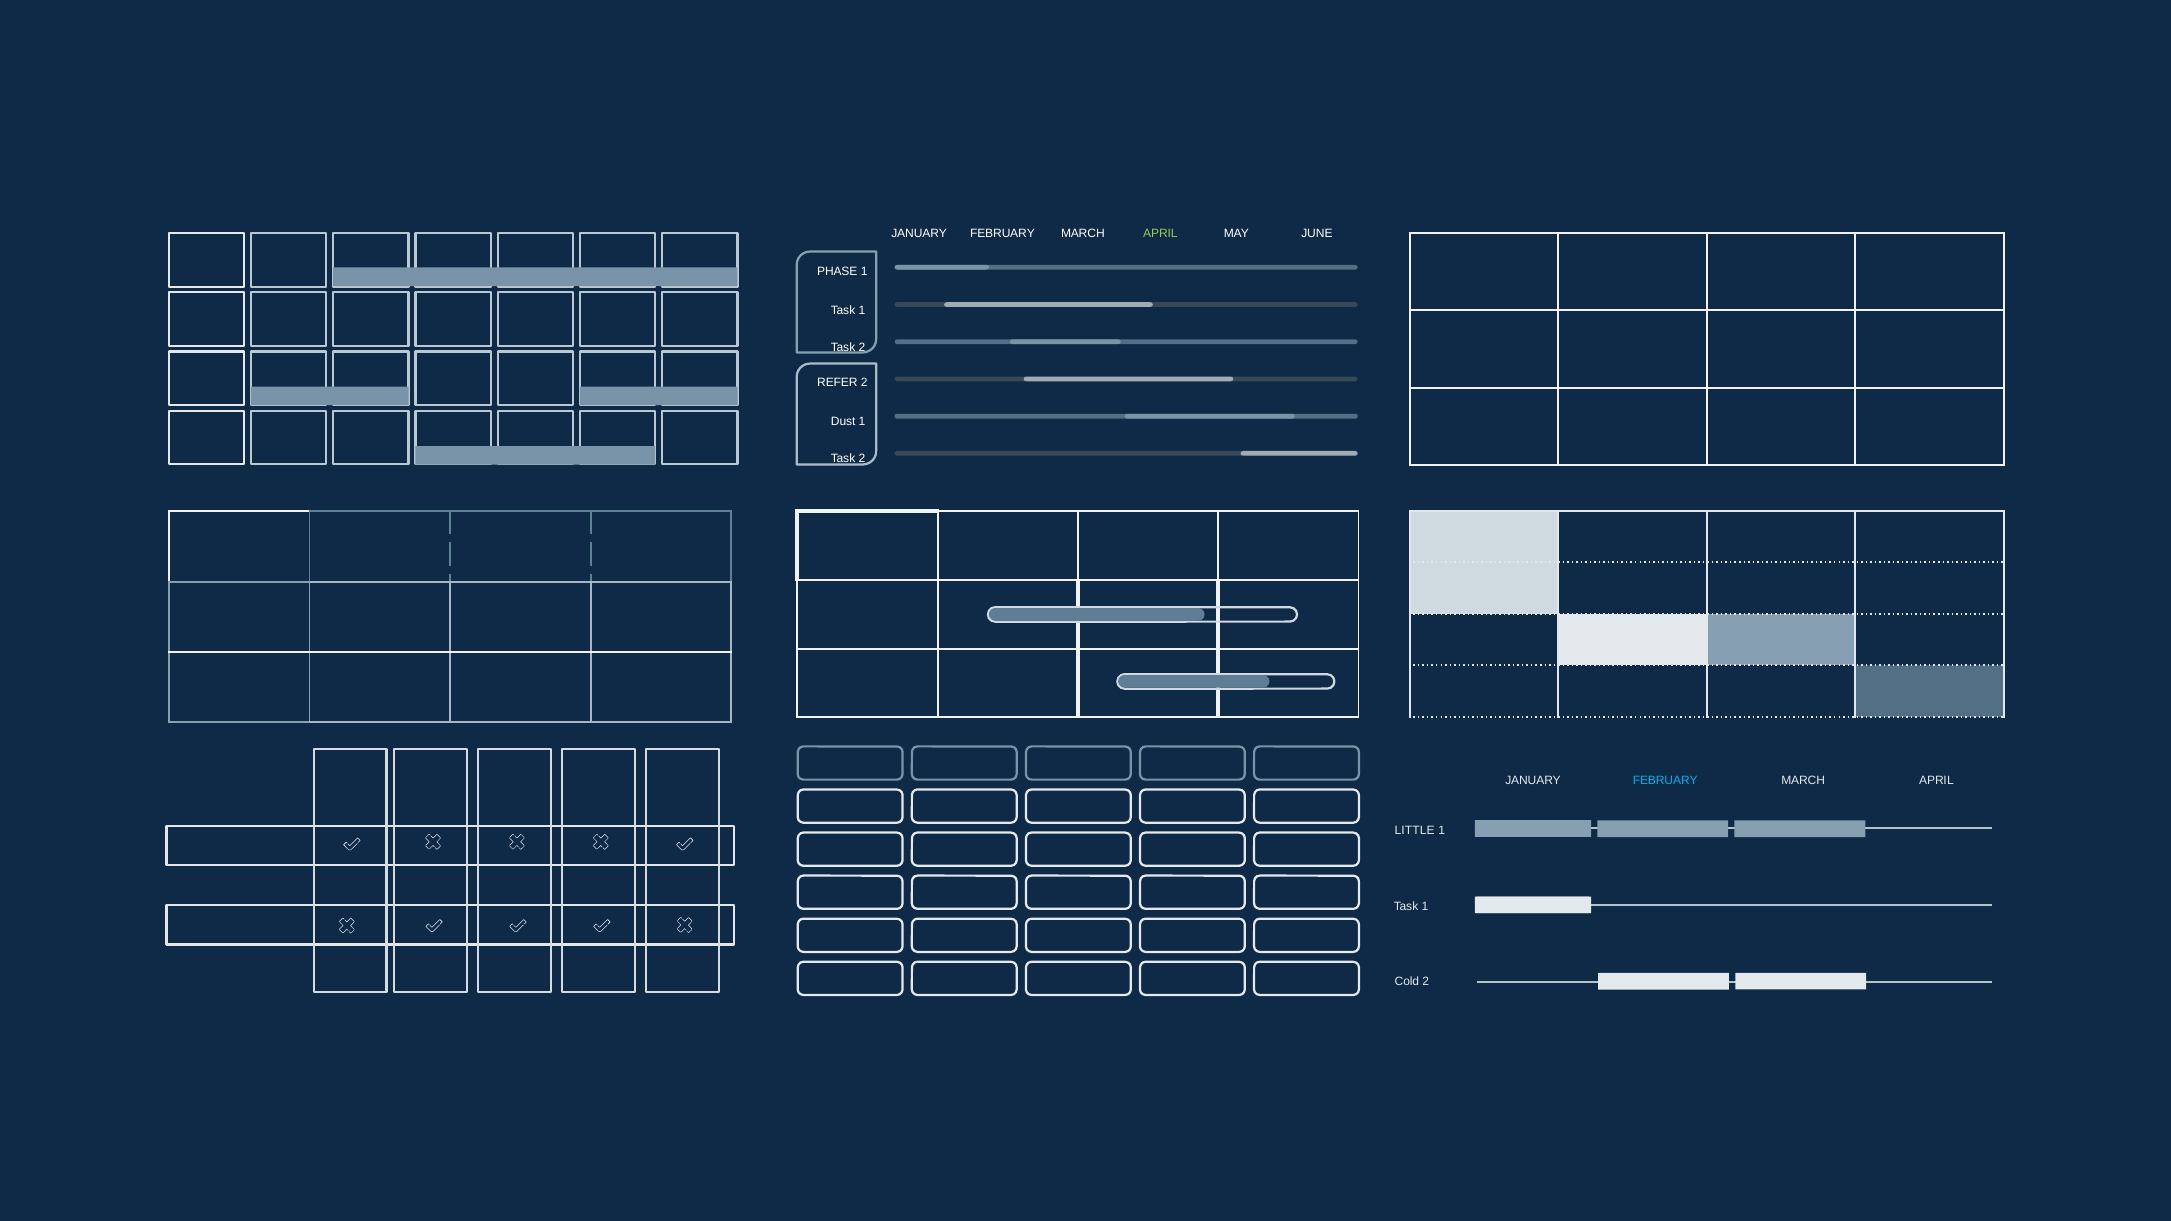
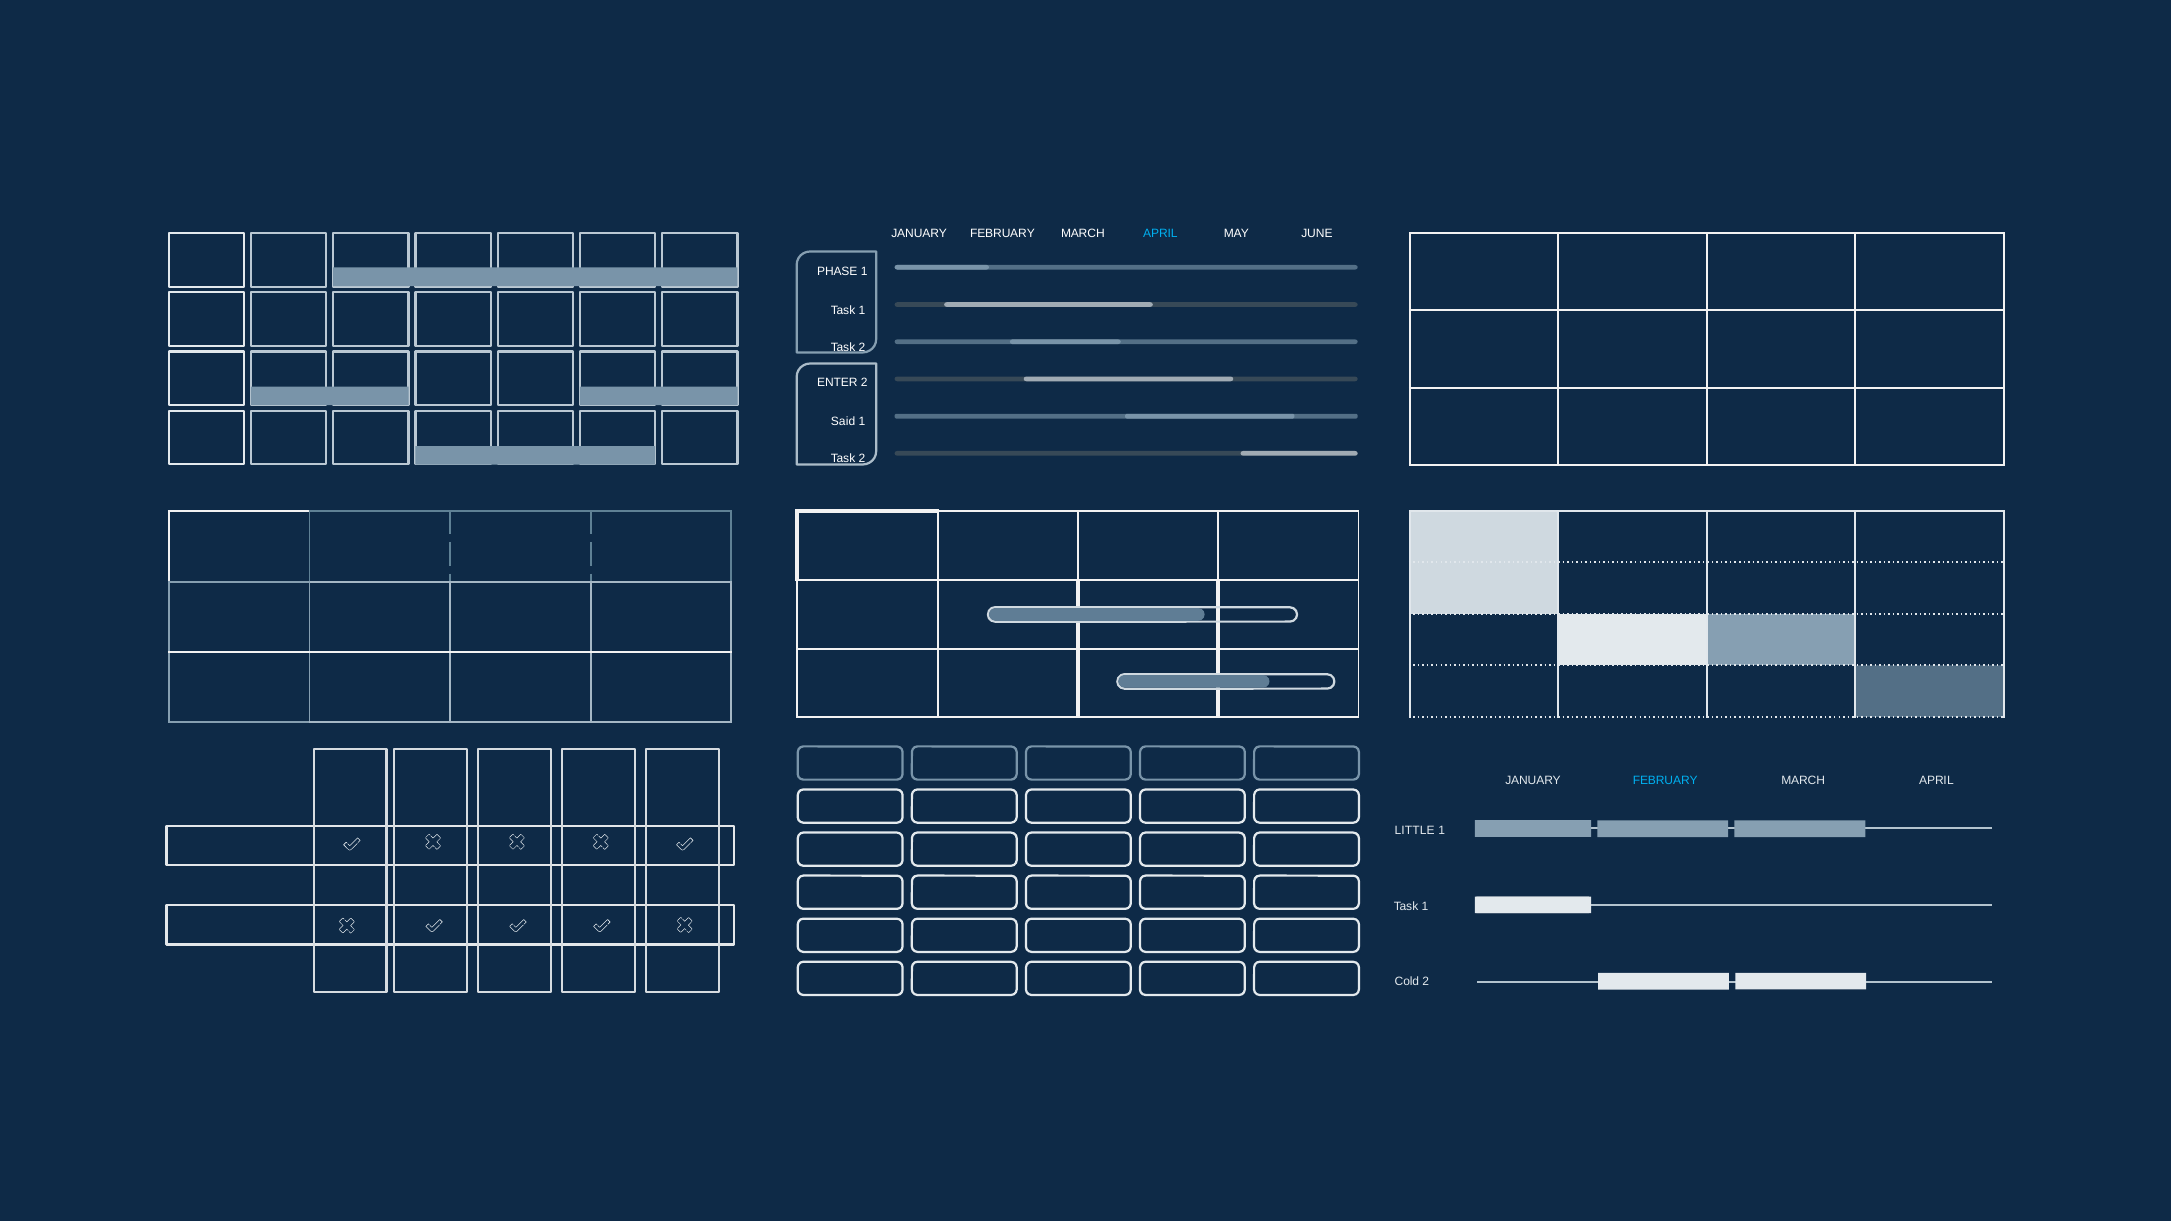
APRIL colour: light green -> light blue (1160, 234)
REFER: REFER -> ENTER (837, 382)
Dust: Dust -> Said (843, 422)
